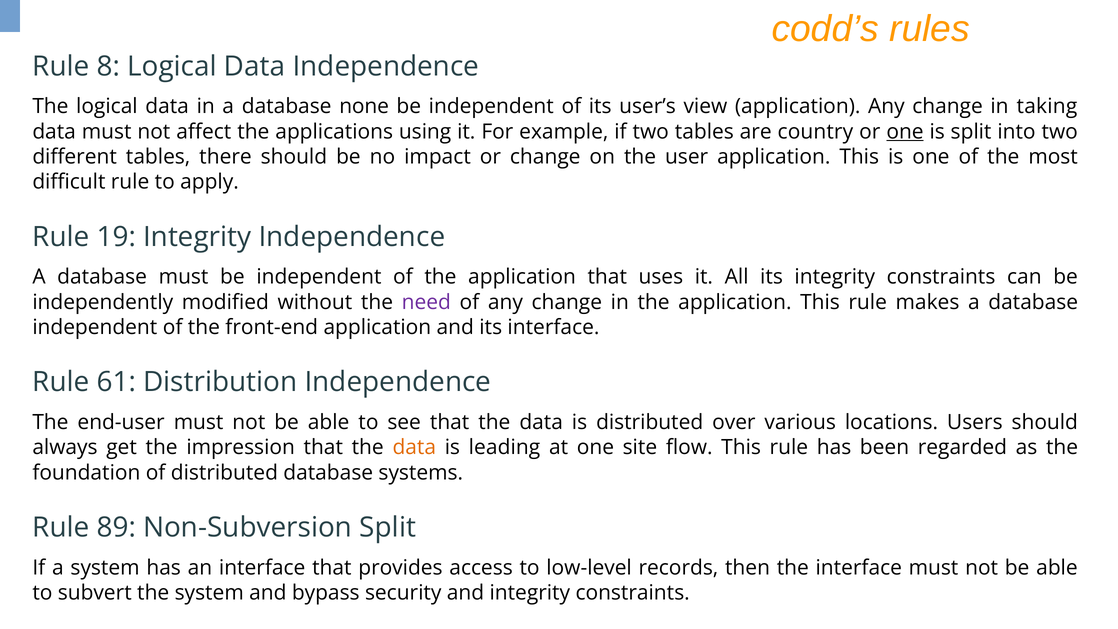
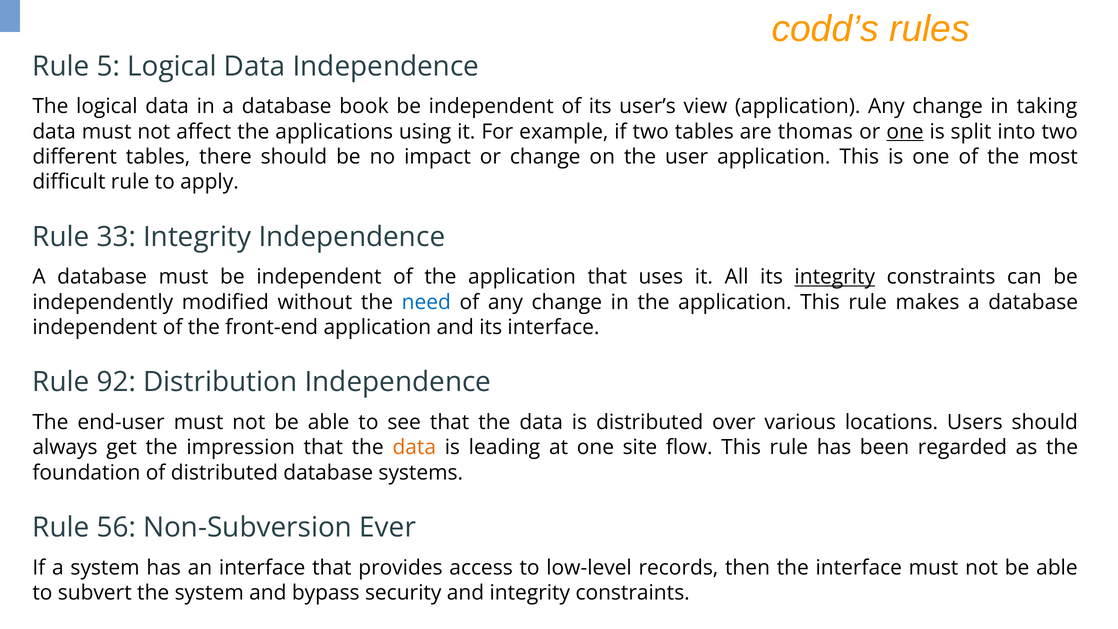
8: 8 -> 5 (108, 66)
none: none -> book (364, 106)
country: country -> thomas (815, 132)
19: 19 -> 33 (116, 237)
integrity underline: none -> present (835, 277)
need colour: purple -> blue (426, 302)
61: 61 -> 92 (116, 382)
89: 89 -> 56 (116, 528)
Non-Subversion Split: Split -> Ever (388, 528)
